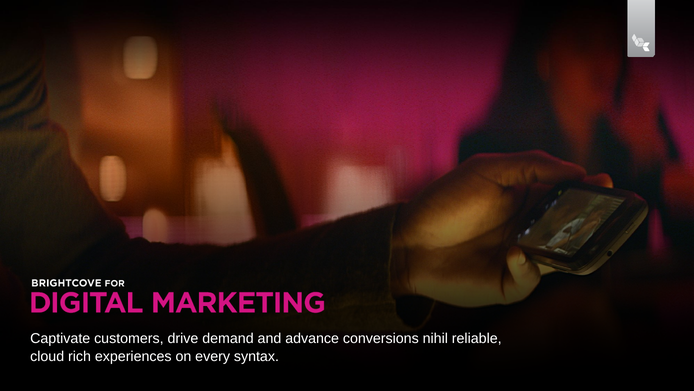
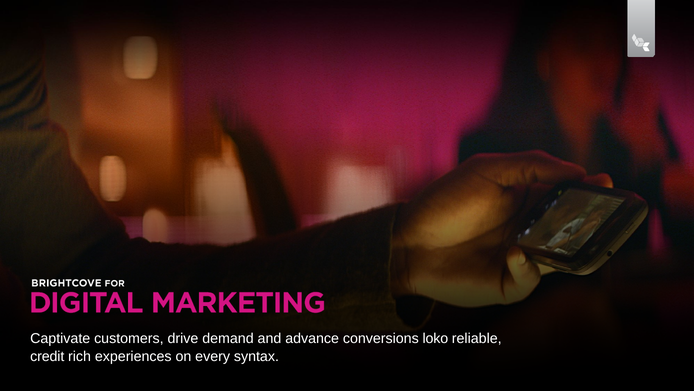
nihil: nihil -> loko (435, 338)
cloud: cloud -> credit (47, 356)
